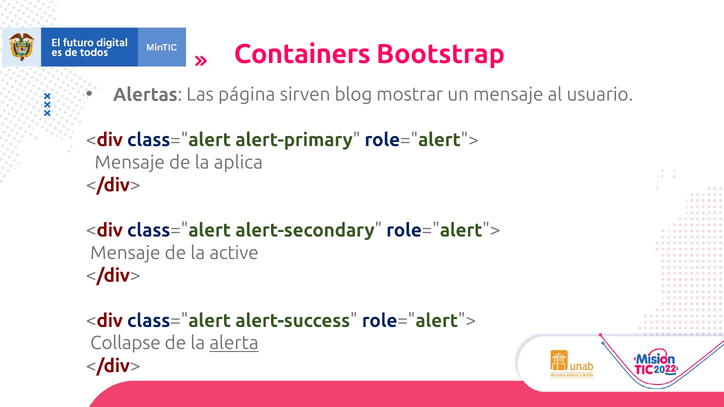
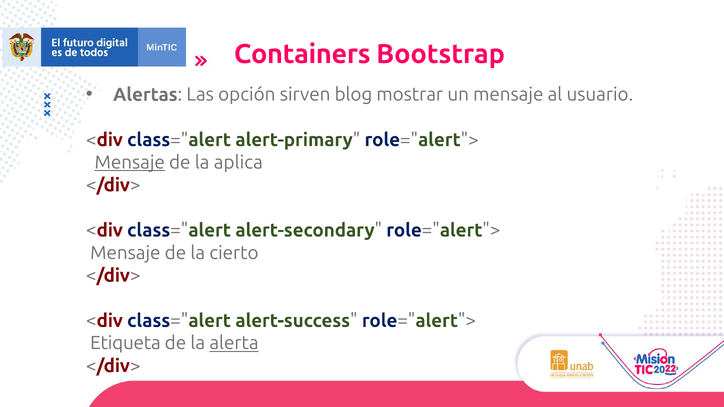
página: página -> opción (247, 95)
Mensaje underline: none -> present (130, 163)
active: active -> cierto (234, 253)
Collapse: Collapse -> Etiqueta (125, 343)
